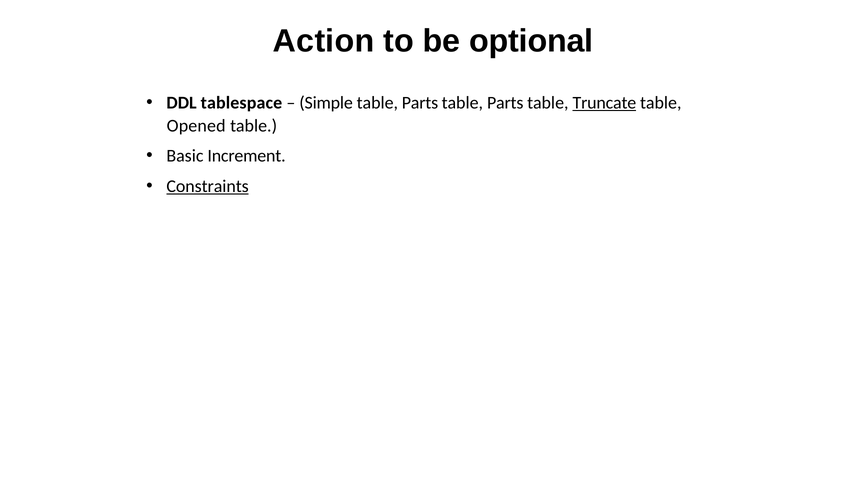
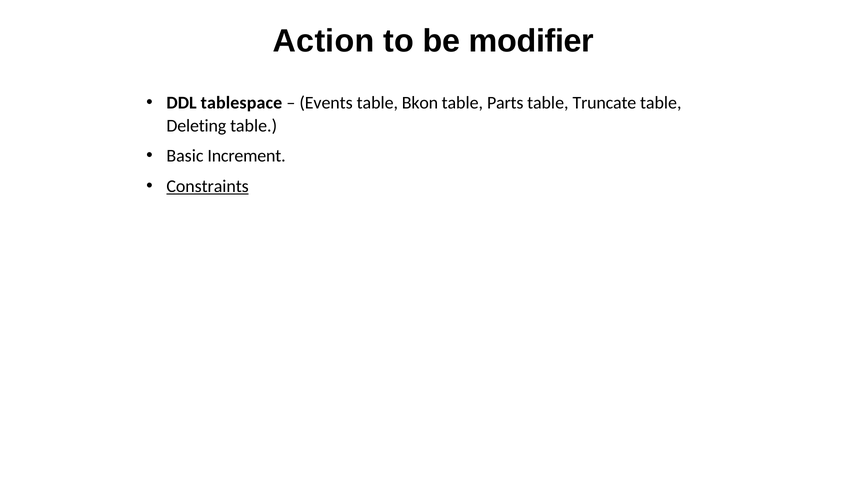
optional: optional -> modifier (531, 41)
Simple: Simple -> Events (326, 103)
Parts: Parts -> Bkon (420, 103)
Truncate underline: present -> none (604, 103)
Opened: Opened -> Deleting (196, 126)
